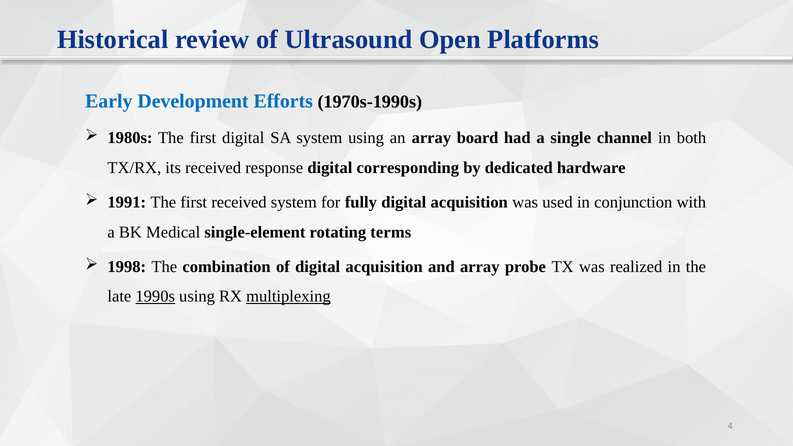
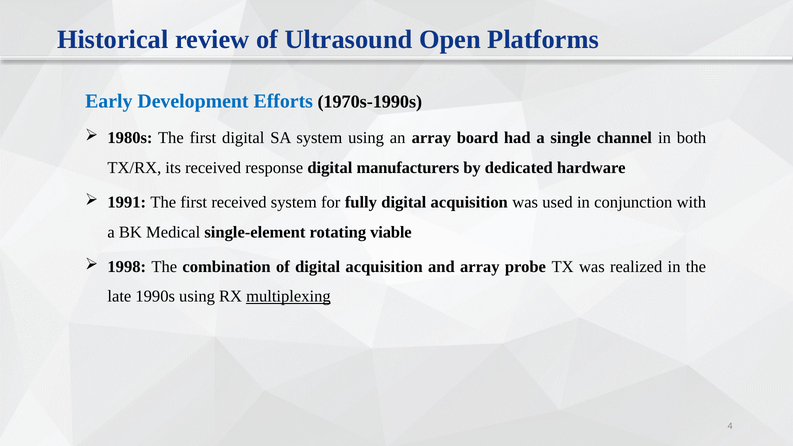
corresponding: corresponding -> manufacturers (408, 168)
terms: terms -> viable (391, 232)
1990s underline: present -> none (155, 297)
